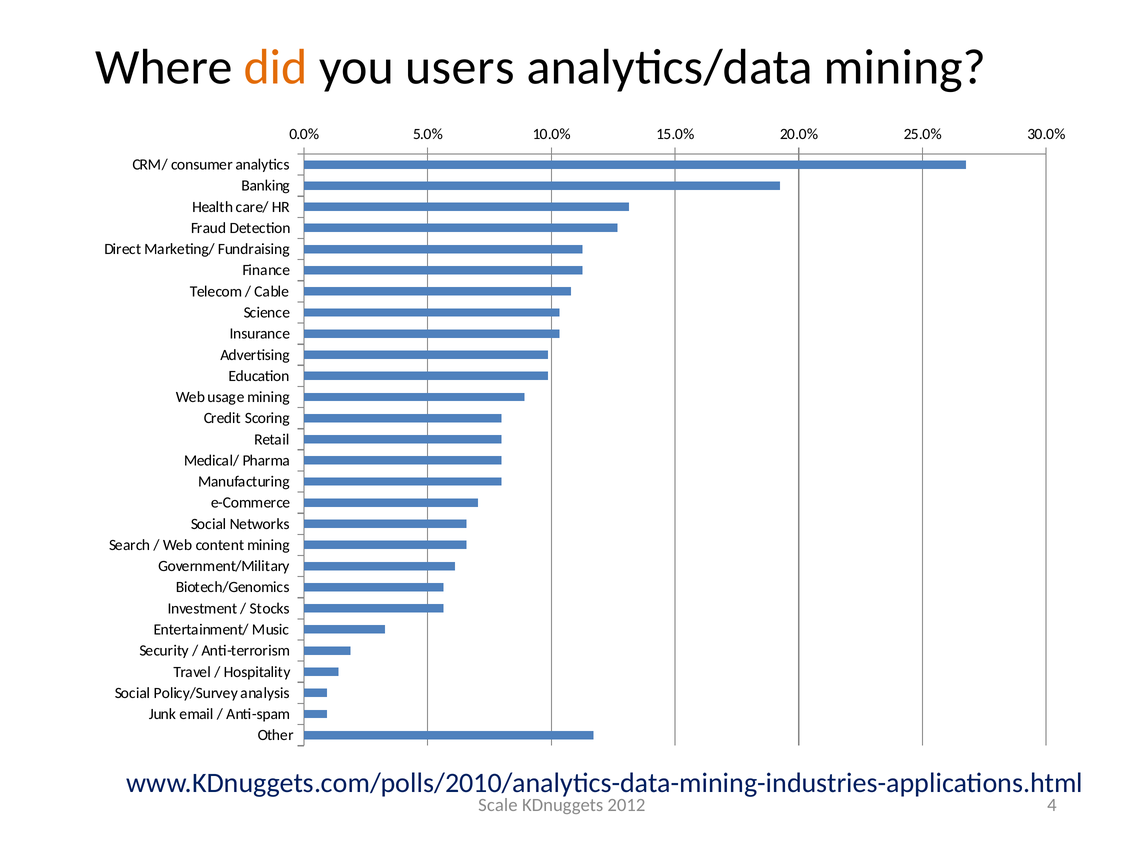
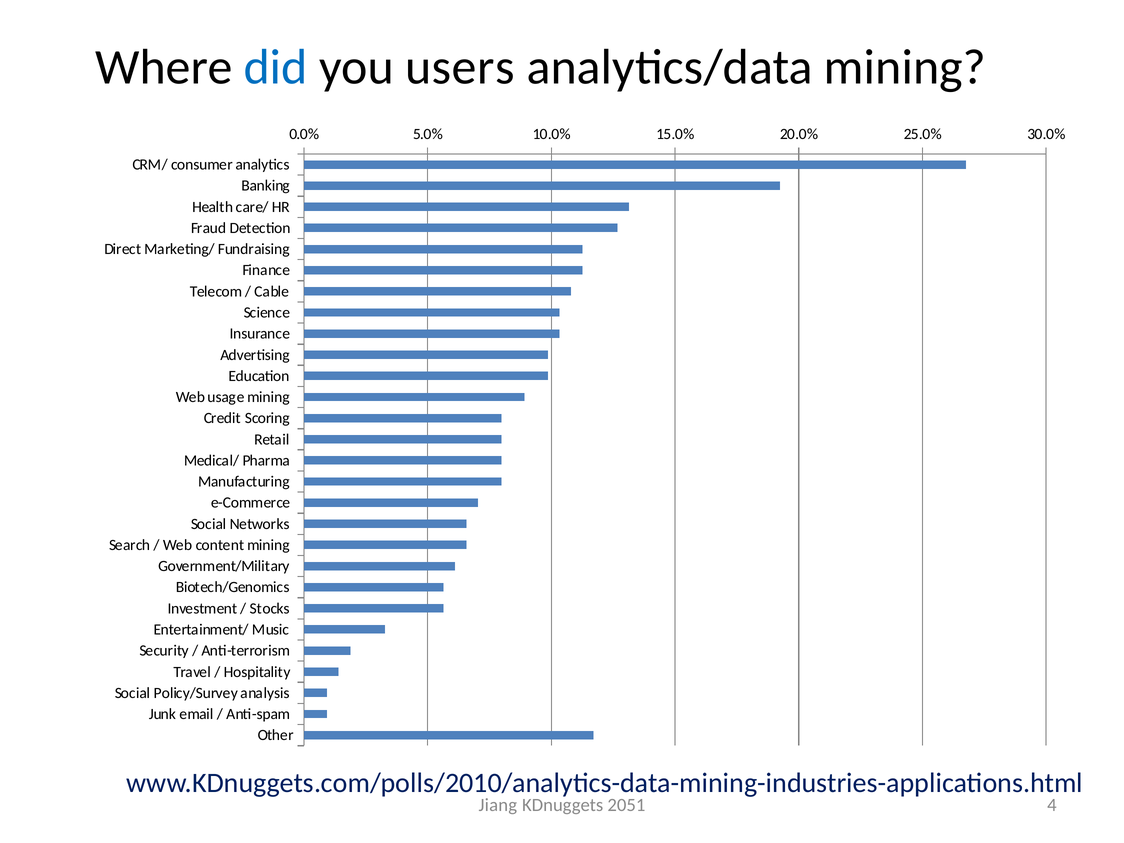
did colour: orange -> blue (276, 67)
Scale: Scale -> Jiang (498, 805)
2012: 2012 -> 2051 (626, 805)
